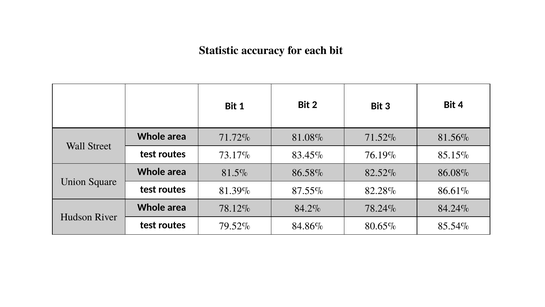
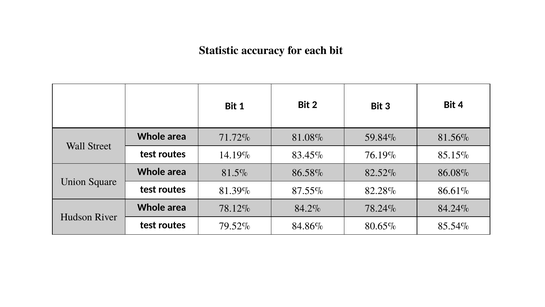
71.52%: 71.52% -> 59.84% (381, 137)
73.17%: 73.17% -> 14.19% (235, 155)
